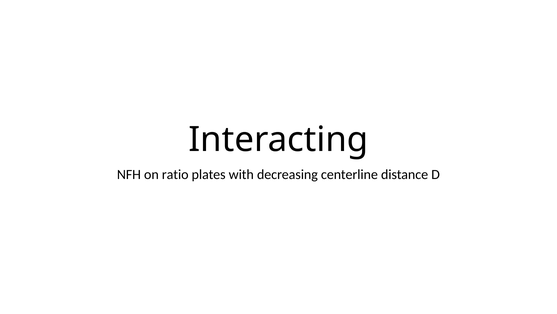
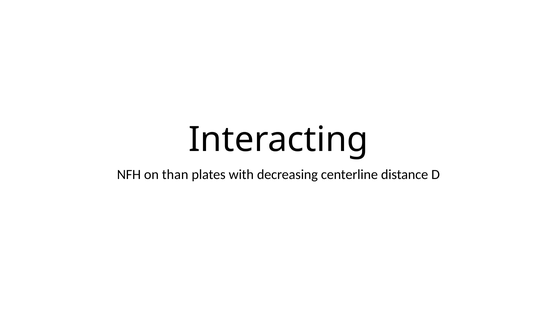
ratio: ratio -> than (175, 174)
